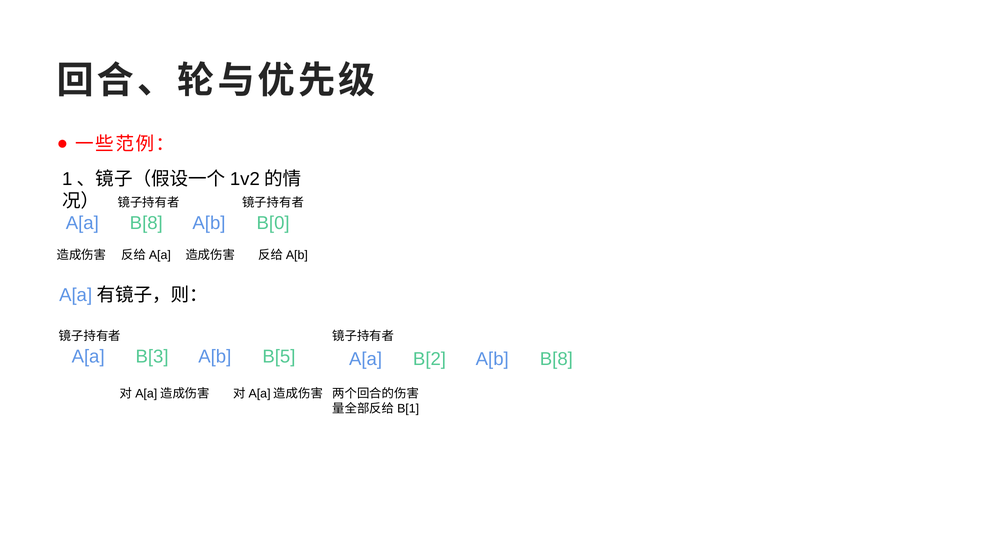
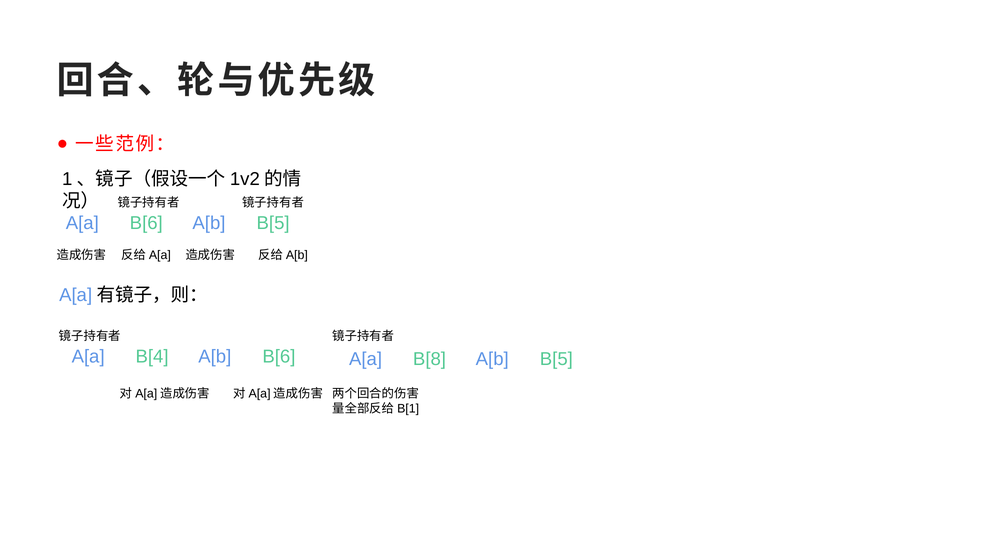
A[a B[8: B[8 -> B[6 (146, 223)
B[0: B[0 -> B[5 (273, 223)
B[3: B[3 -> B[4 (152, 356)
A[b B[5: B[5 -> B[6 (279, 356)
B[2: B[2 -> B[8 (430, 359)
B[8: B[8 -> B[5 (556, 359)
